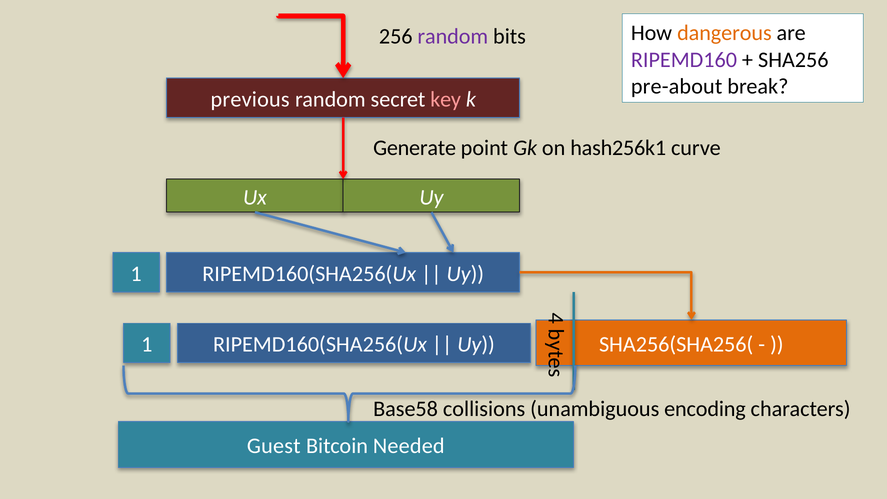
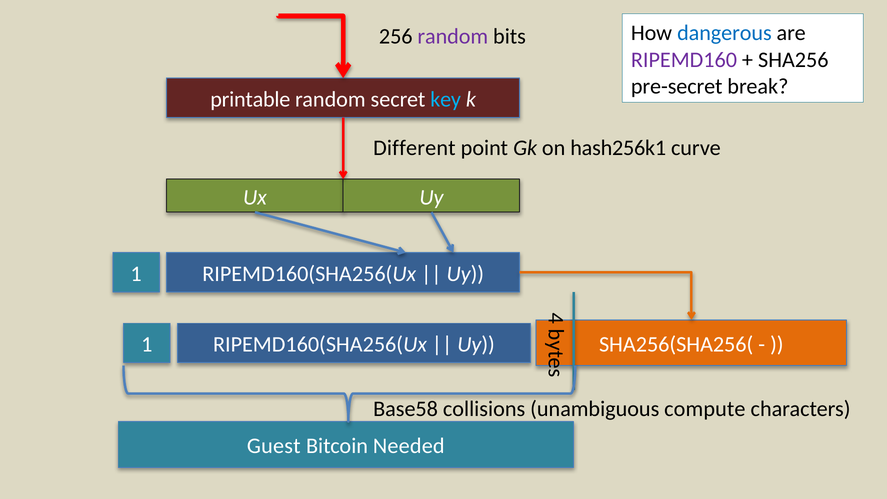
dangerous colour: orange -> blue (724, 33)
pre-about: pre-about -> pre-secret (677, 86)
previous: previous -> printable (250, 99)
key colour: pink -> light blue (446, 99)
Generate: Generate -> Different (414, 148)
encoding: encoding -> compute (705, 409)
